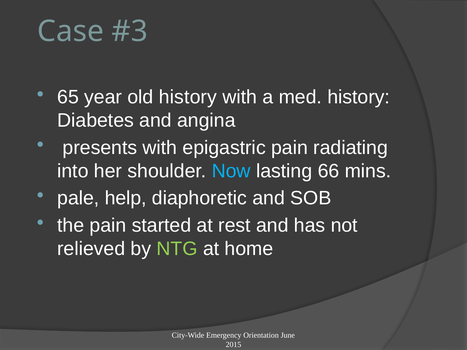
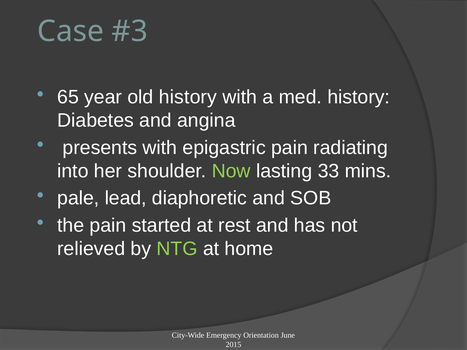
Now colour: light blue -> light green (231, 171)
66: 66 -> 33 (328, 171)
help: help -> lead (126, 198)
